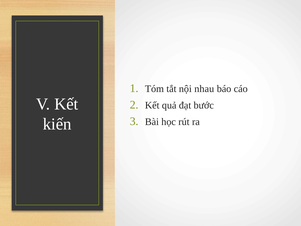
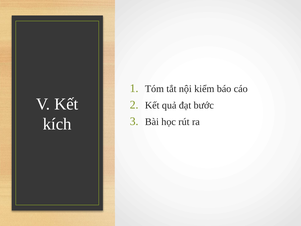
nhau: nhau -> kiểm (204, 89)
kiến: kiến -> kích (57, 124)
